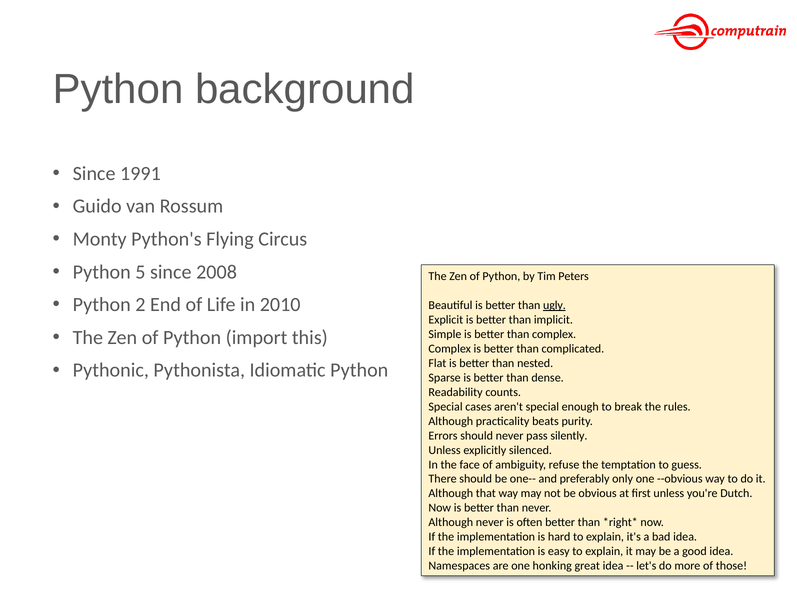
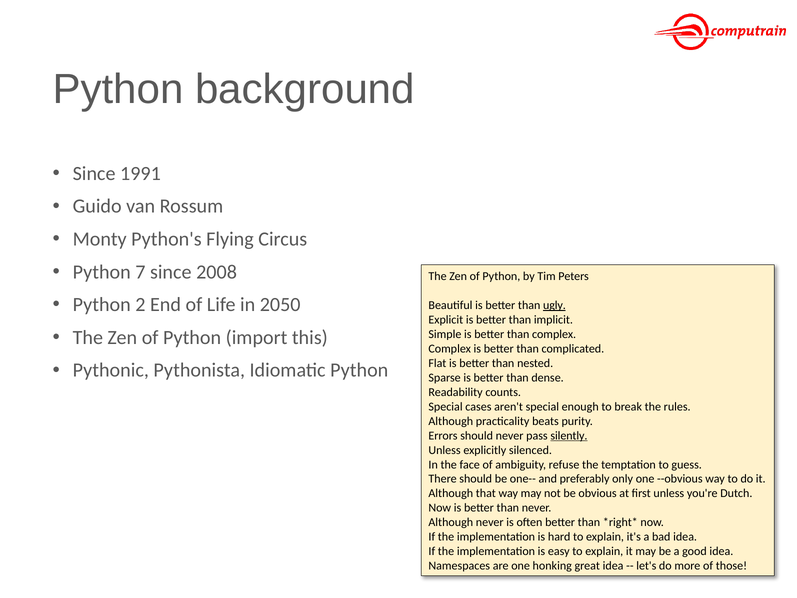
5: 5 -> 7 (140, 272)
2010: 2010 -> 2050 (280, 304)
silently underline: none -> present (569, 435)
